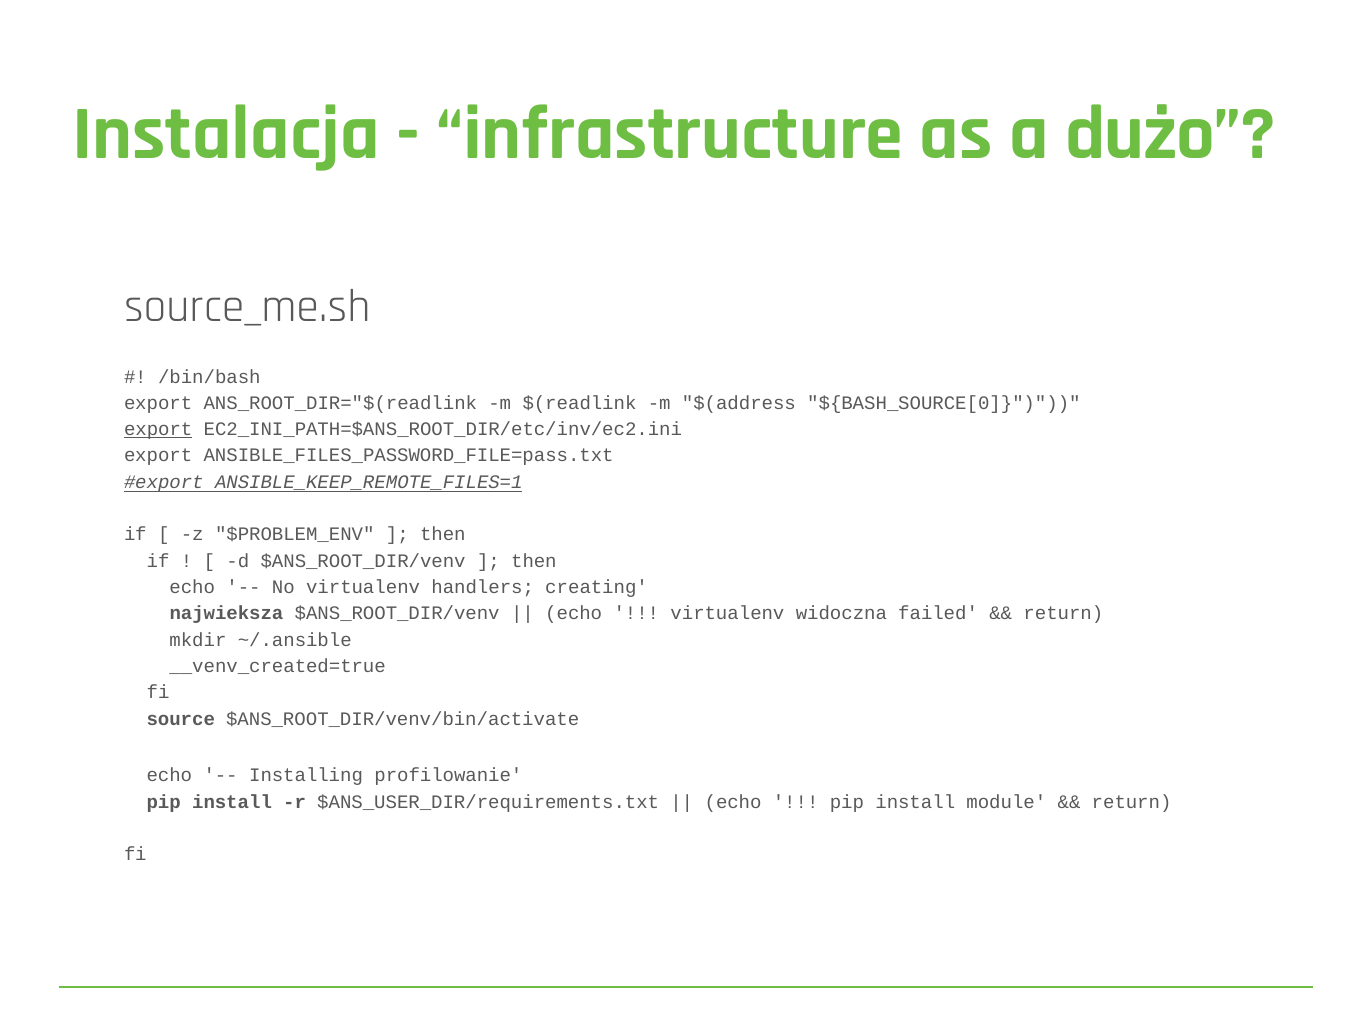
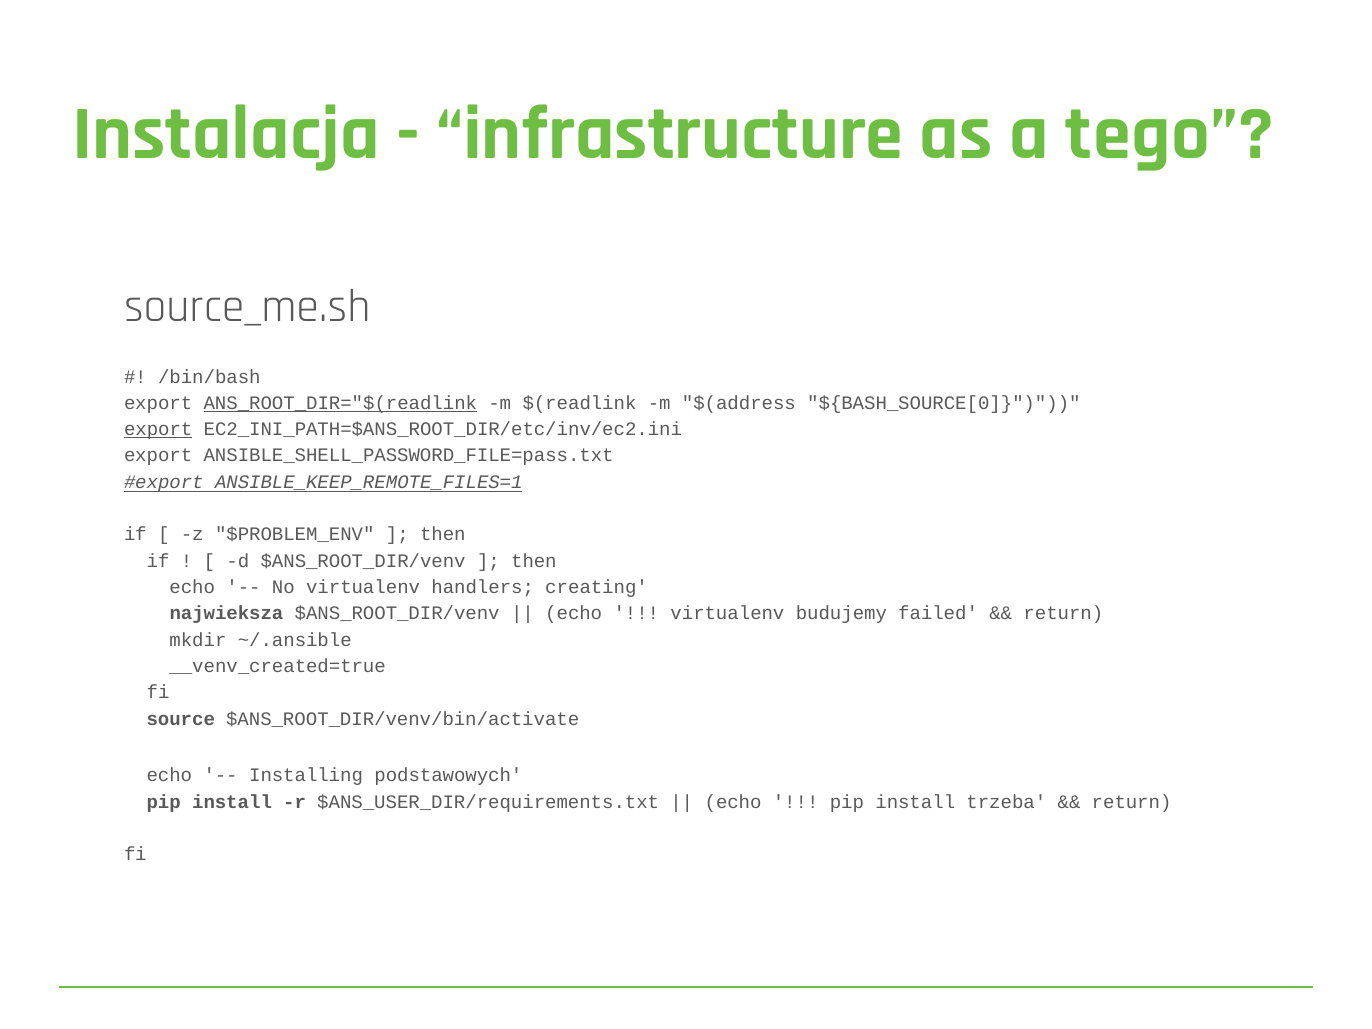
dużo: dużo -> tego (1170, 134)
ANS_ROOT_DIR="$(readlink underline: none -> present (340, 403)
ANSIBLE_FILES_PASSWORD_FILE=pass.txt: ANSIBLE_FILES_PASSWORD_FILE=pass.txt -> ANSIBLE_SHELL_PASSWORD_FILE=pass.txt (409, 456)
widoczna: widoczna -> budujemy (841, 614)
profilowanie: profilowanie -> podstawowych (448, 776)
module: module -> trzeba (1006, 802)
